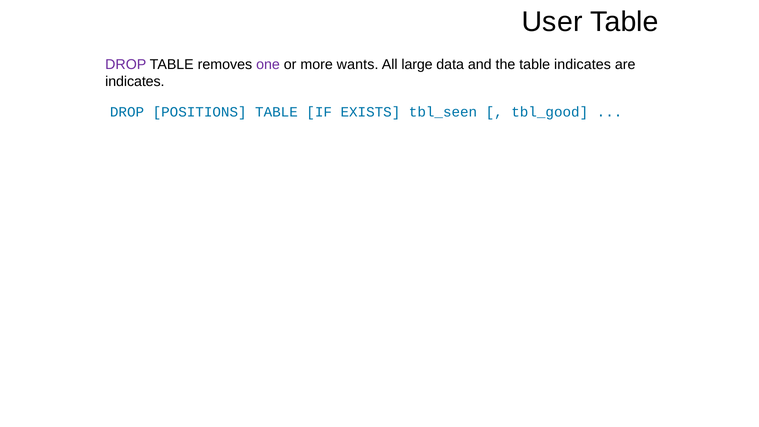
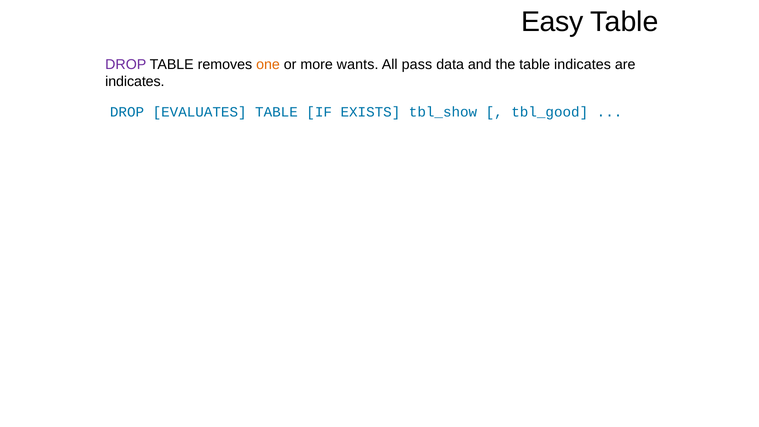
User: User -> Easy (552, 22)
one colour: purple -> orange (268, 64)
large: large -> pass (417, 64)
POSITIONS: POSITIONS -> EVALUATES (200, 112)
tbl_seen: tbl_seen -> tbl_show (443, 112)
